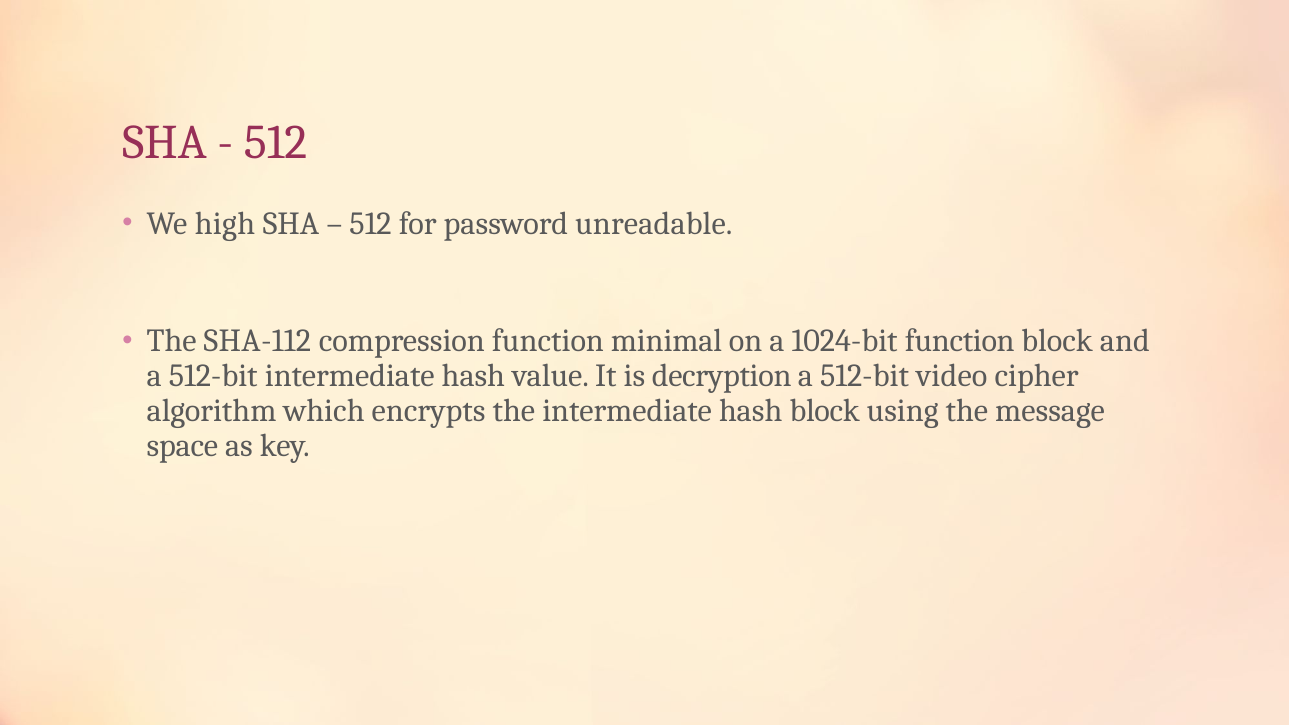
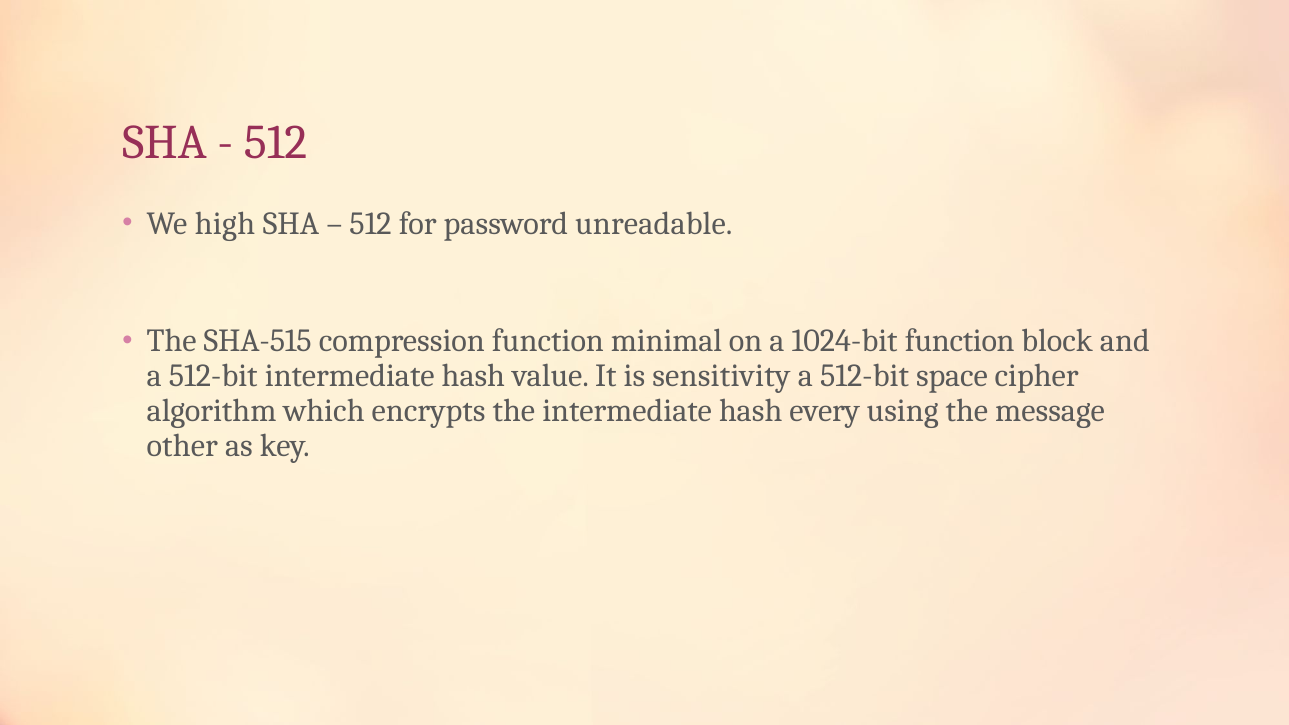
SHA-112: SHA-112 -> SHA-515 (258, 341)
decryption: decryption -> sensitivity (721, 376)
video: video -> space (952, 376)
hash block: block -> every (825, 411)
space: space -> other (182, 446)
